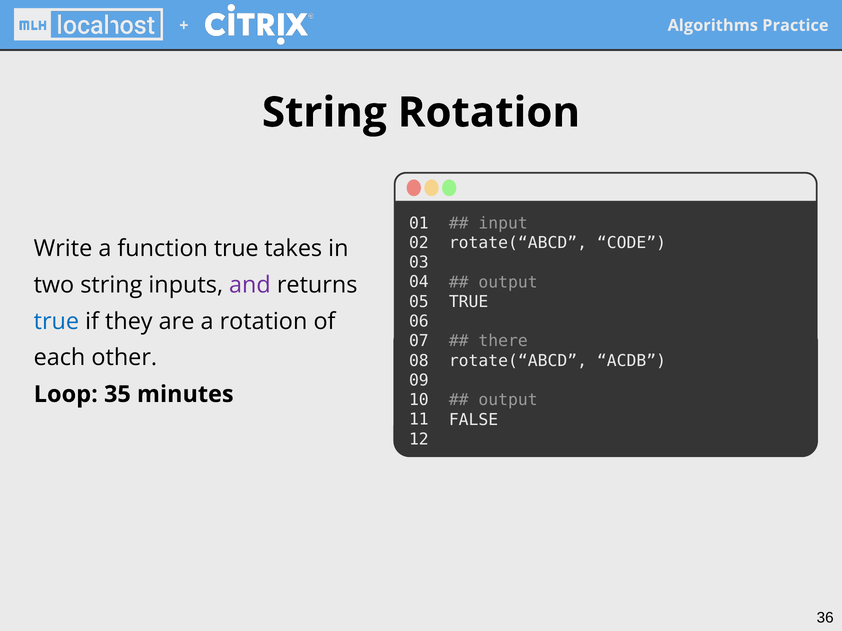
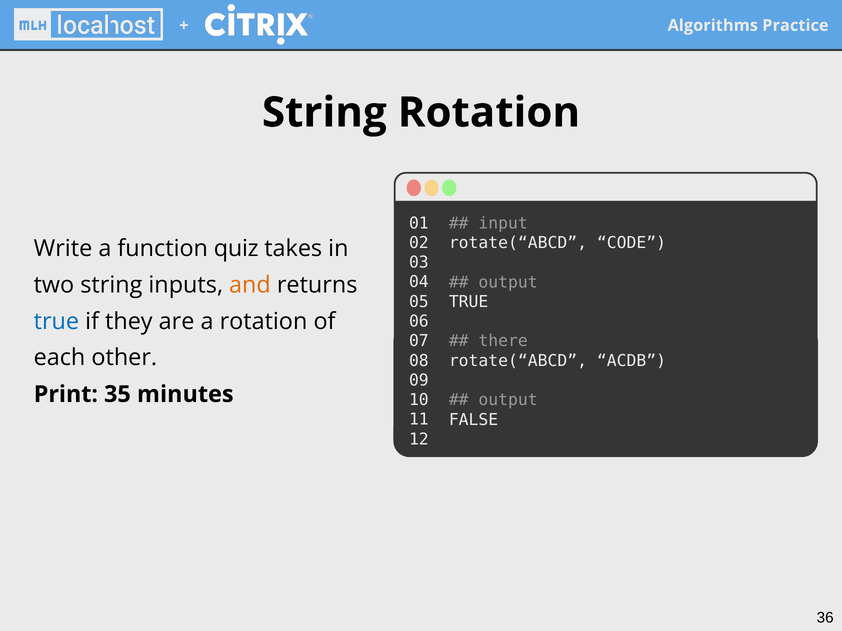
function true: true -> quiz (236, 249)
and colour: purple -> orange (250, 285)
Loop: Loop -> Print (66, 395)
